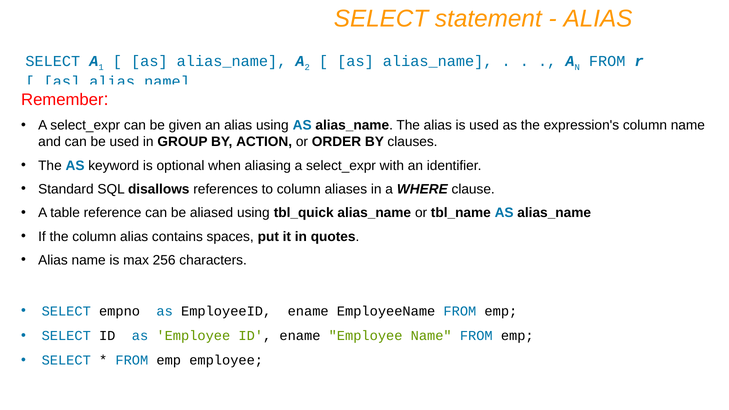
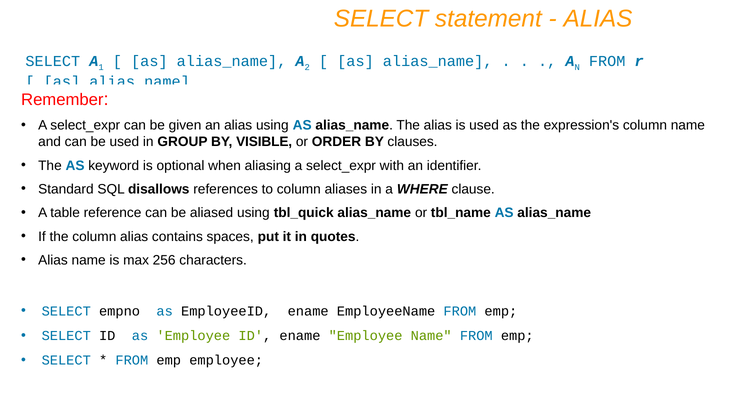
ACTION: ACTION -> VISIBLE (264, 142)
